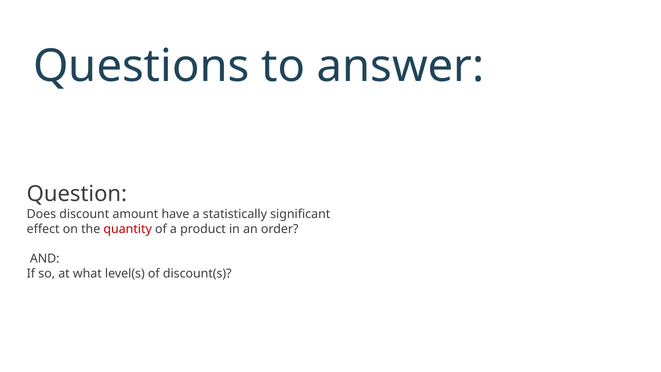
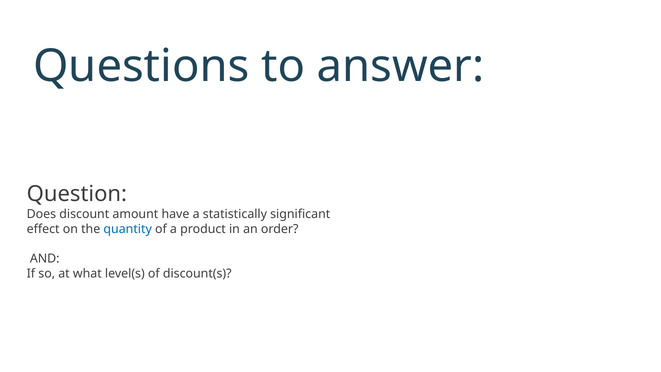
quantity colour: red -> blue (128, 229)
